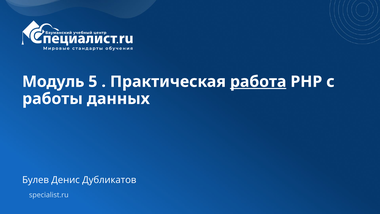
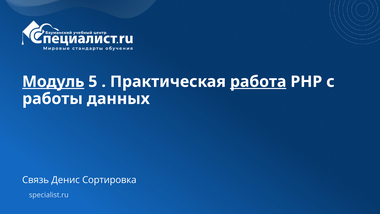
Модуль underline: none -> present (53, 82)
Булев: Булев -> Связь (36, 180)
Дубликатов: Дубликатов -> Сортировка (109, 180)
